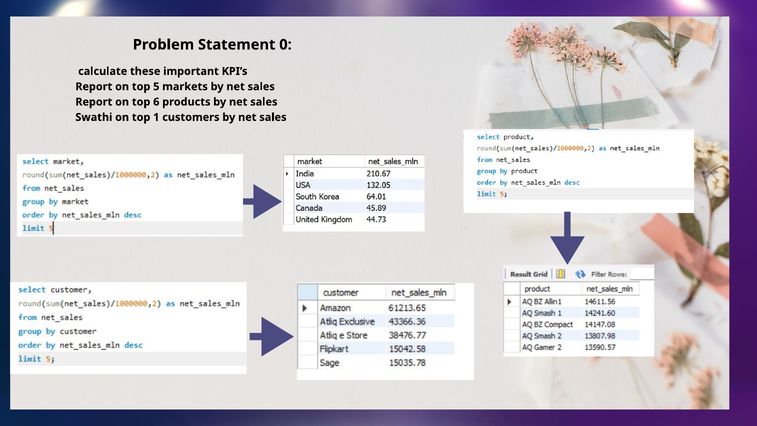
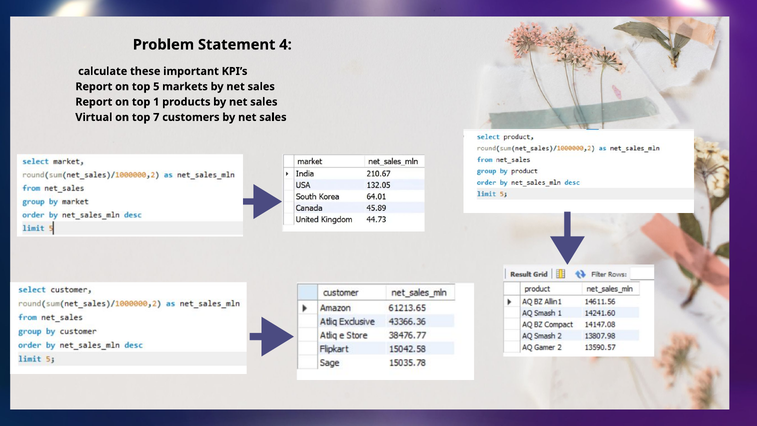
0: 0 -> 4 (285, 45)
6: 6 -> 1 (156, 102)
Swathi: Swathi -> Virtual (94, 117)
1: 1 -> 7 (156, 117)
